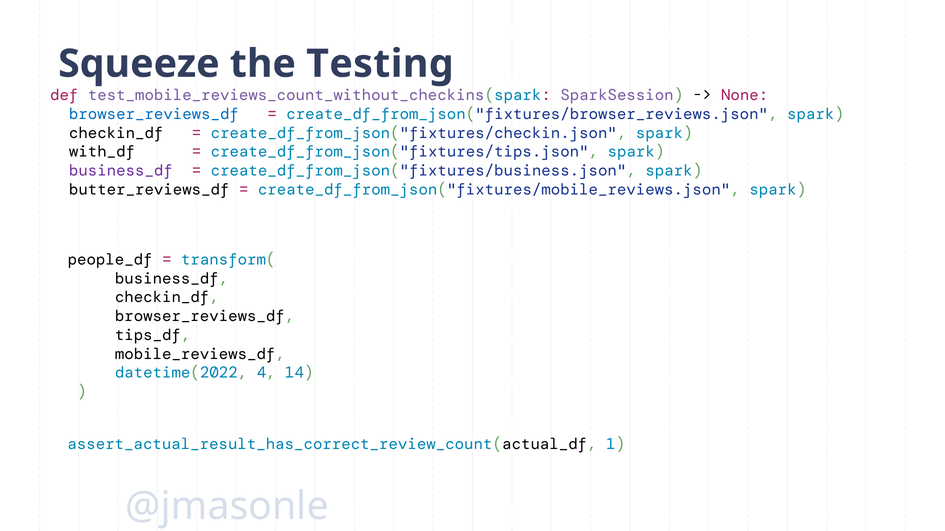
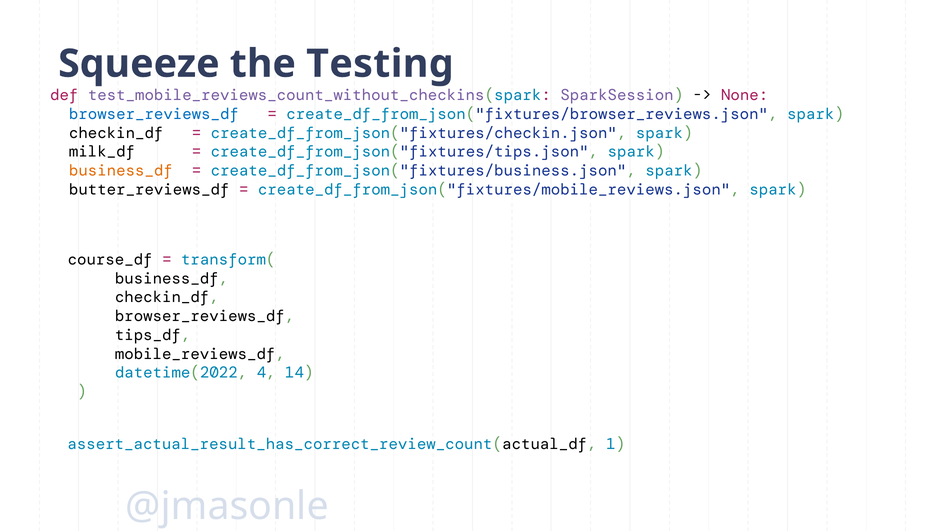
with_df: with_df -> milk_df (102, 152)
business_df colour: purple -> orange (121, 171)
people_df: people_df -> course_df (110, 260)
